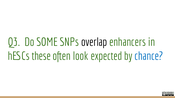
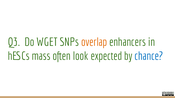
SOME: SOME -> WGET (47, 42)
overlap colour: black -> orange (94, 42)
these: these -> mass (41, 56)
